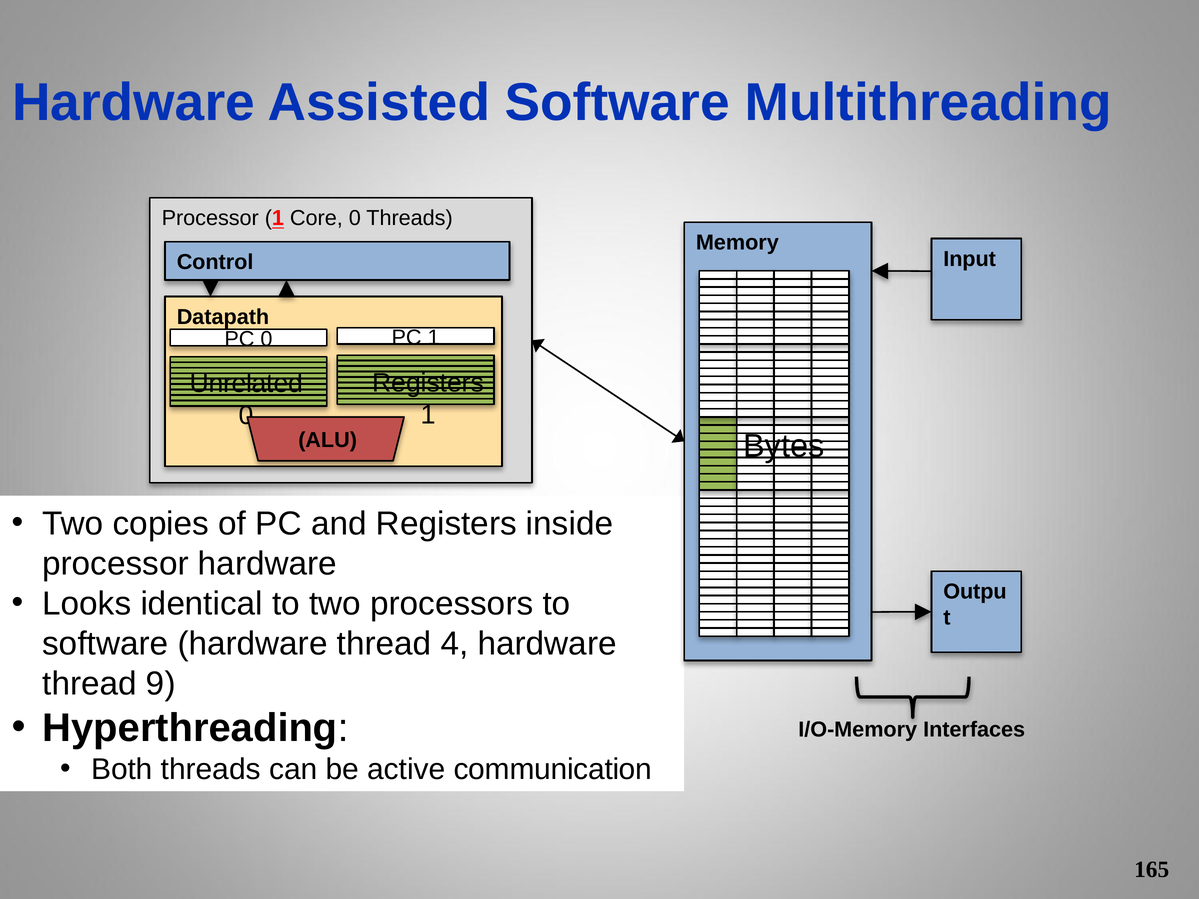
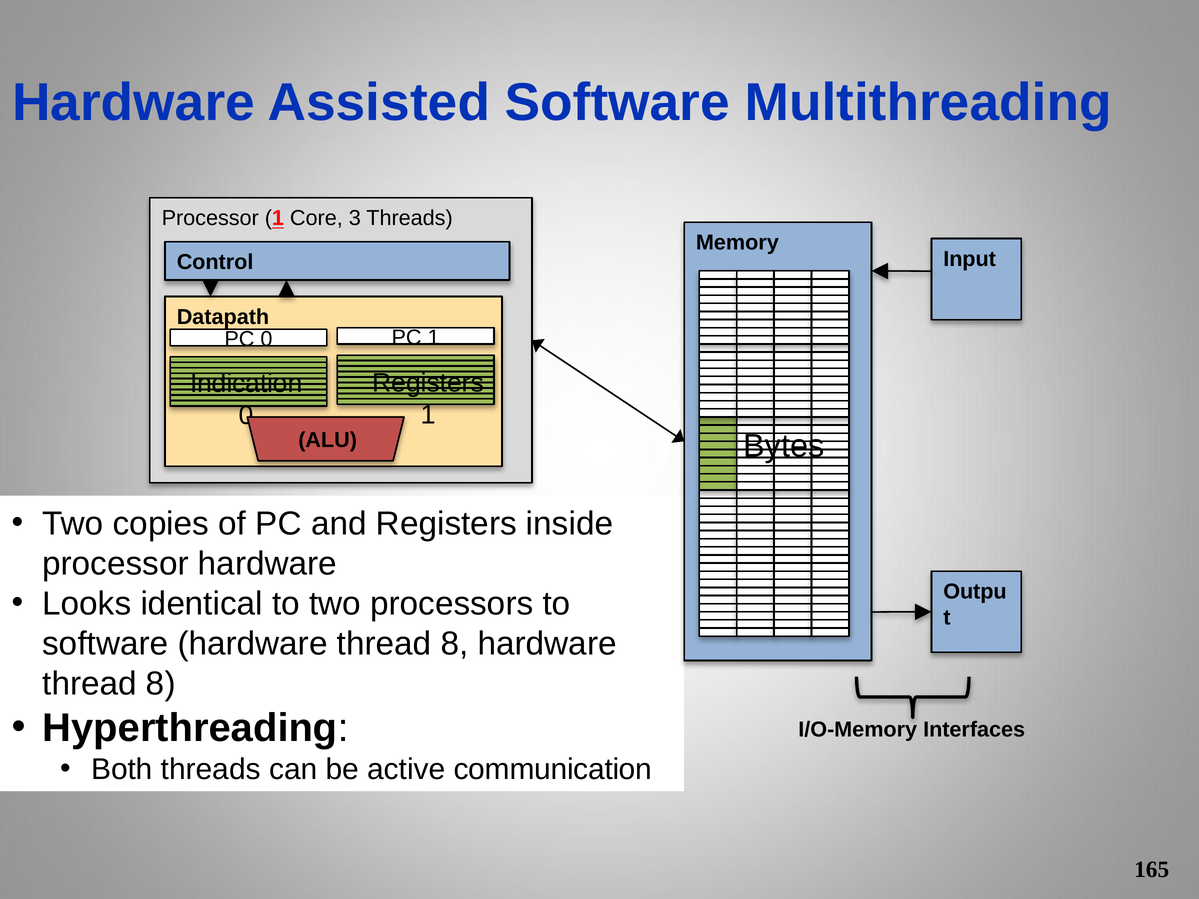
Core 0: 0 -> 3 (355, 218)
Unrelated: Unrelated -> Indication (246, 383)
software hardware thread 4: 4 -> 8 (454, 644)
9: 9 -> 8 (161, 684)
